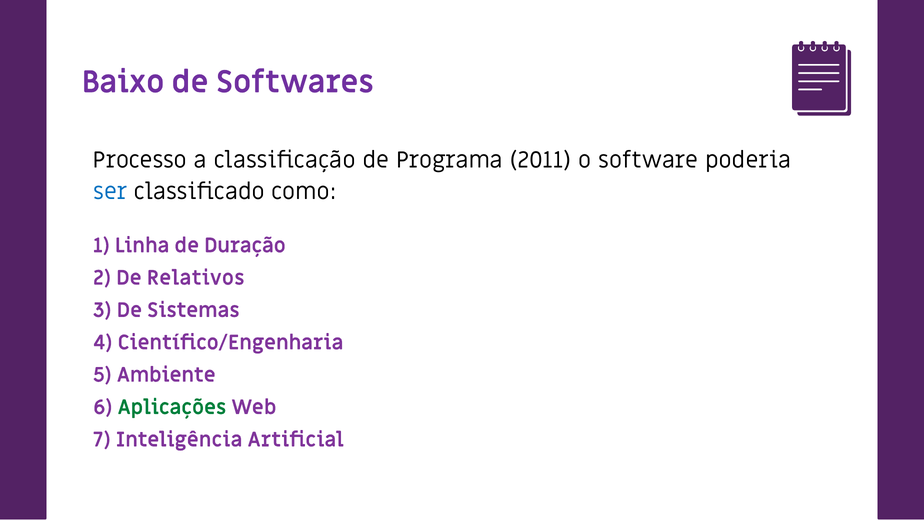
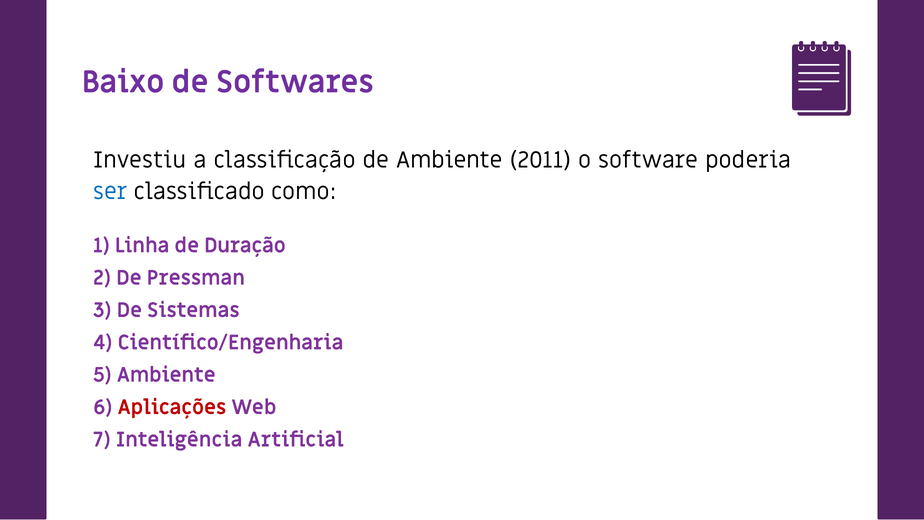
Processo: Processo -> Investiu (140, 160)
de Programa: Programa -> Ambiente (450, 160)
Relativos: Relativos -> Pressman (196, 278)
Aplicações colour: green -> red (172, 407)
